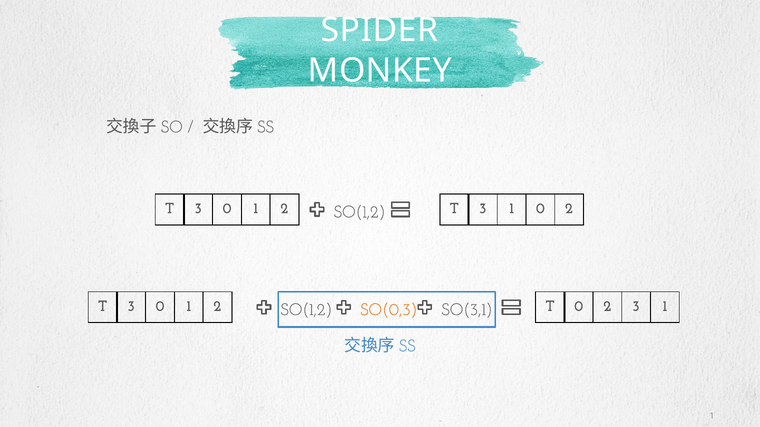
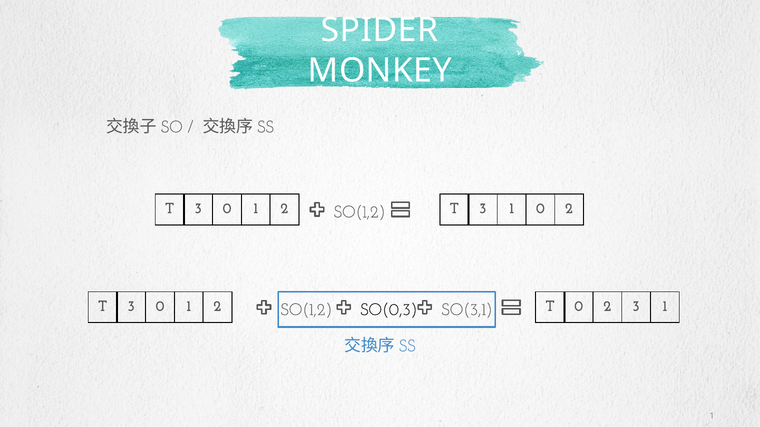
SO(0,3 colour: orange -> black (389, 310)
